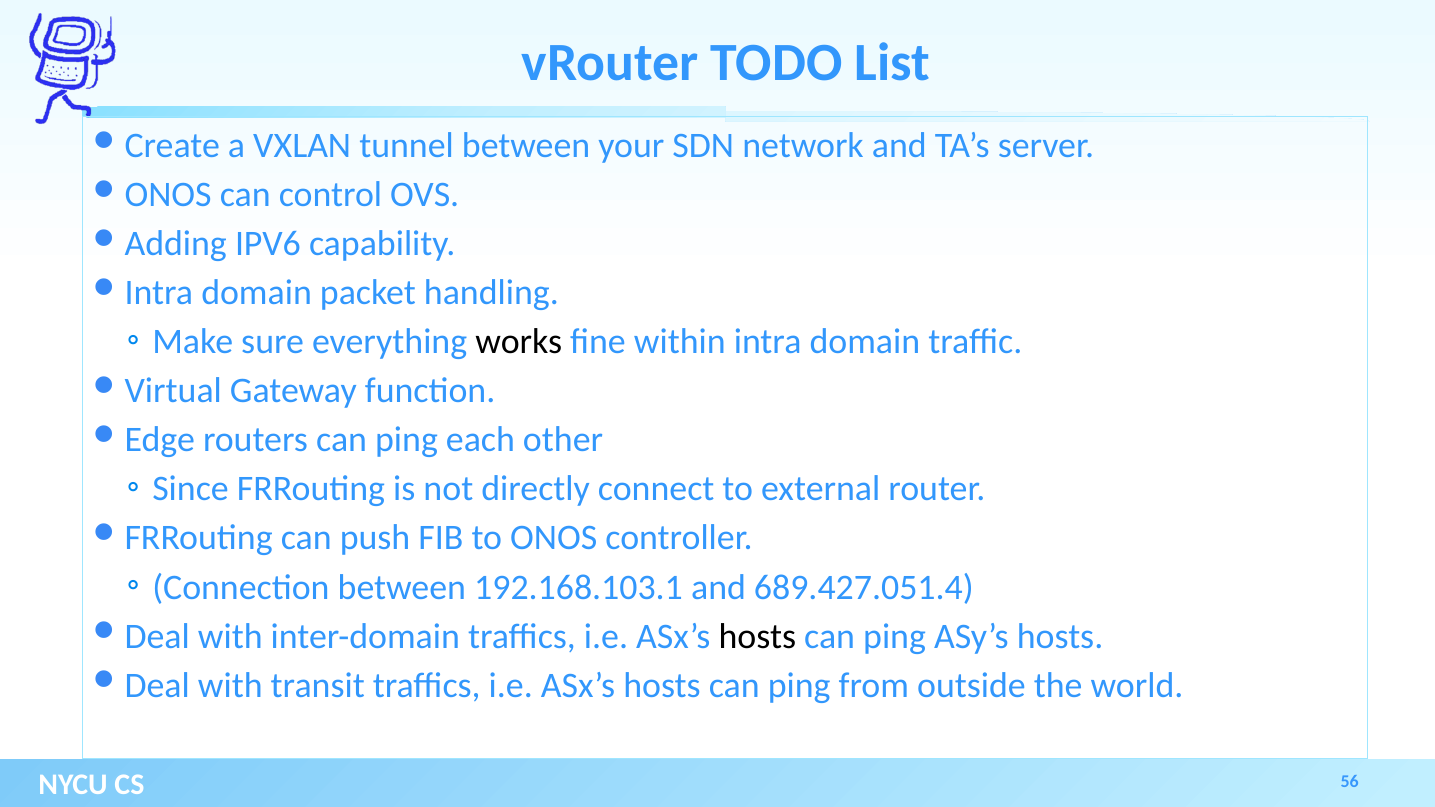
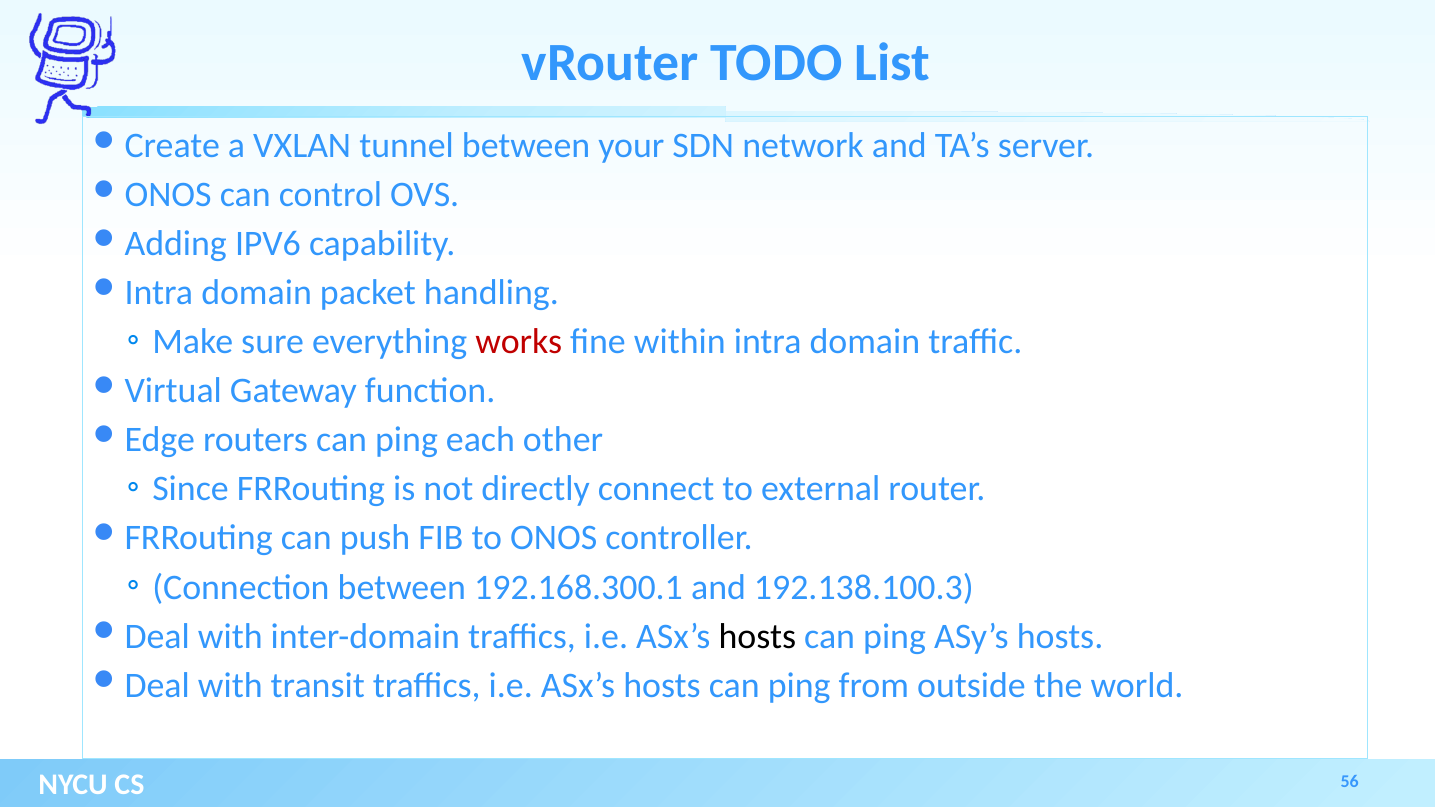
works colour: black -> red (519, 342)
192.168.103.1: 192.168.103.1 -> 192.168.300.1 (579, 587)
689.427.051.4: 689.427.051.4 -> 192.138.100.3 (864, 587)
